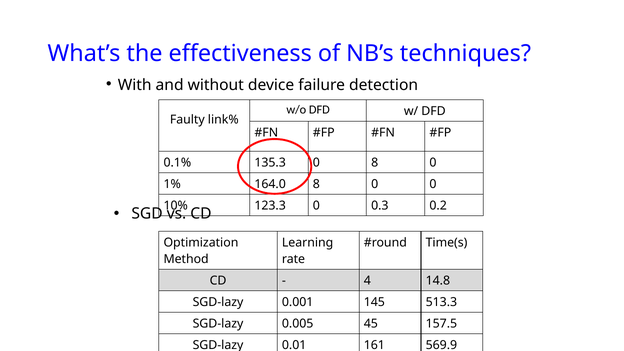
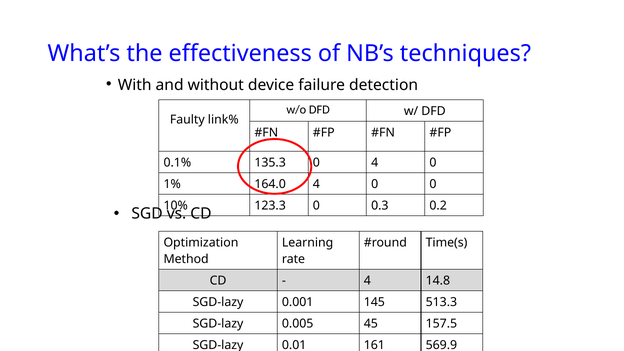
0 8: 8 -> 4 (375, 163)
8: 8 -> 4 (316, 184)
